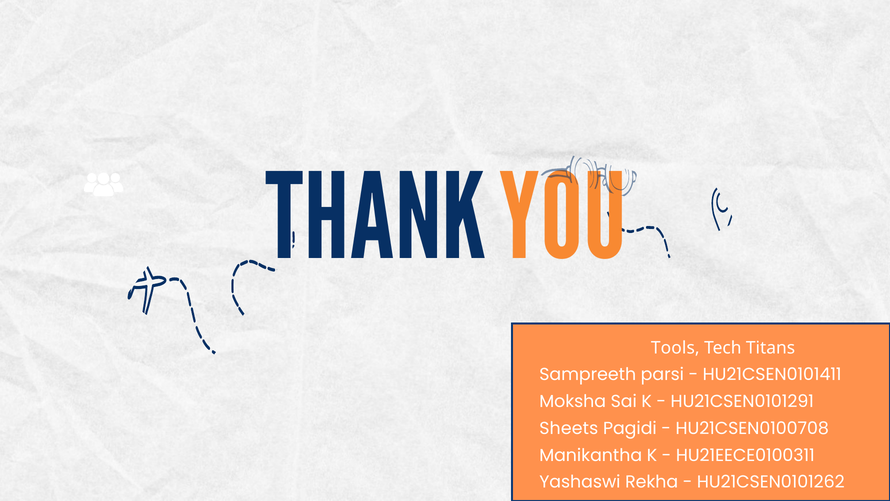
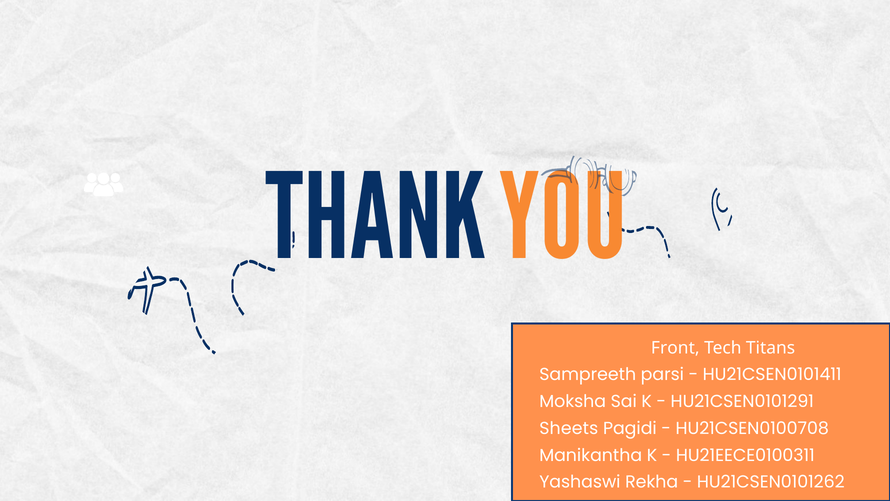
Tools: Tools -> Front (675, 348)
